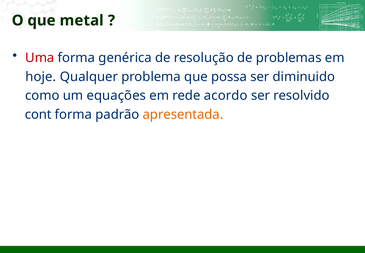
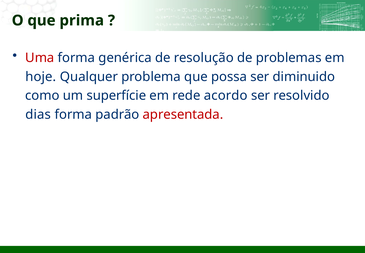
metal: metal -> prima (82, 20)
equações: equações -> superfície (116, 95)
cont: cont -> dias (38, 114)
apresentada colour: orange -> red (183, 114)
